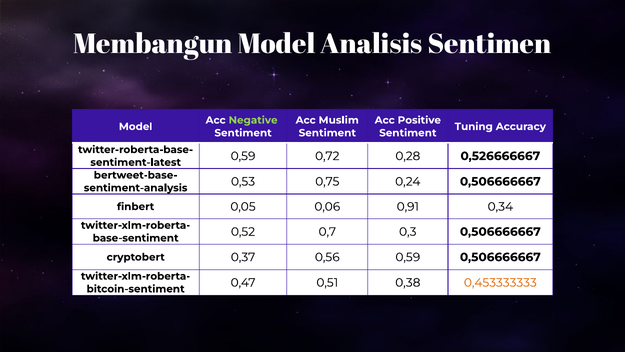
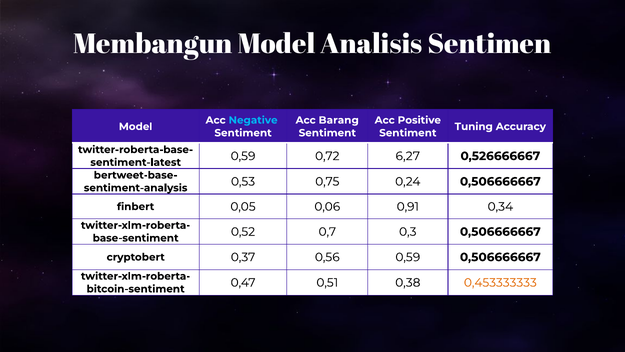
Negative colour: light green -> light blue (253, 120)
Muslim: Muslim -> Barang (339, 120)
0,28: 0,28 -> 6,27 (408, 156)
